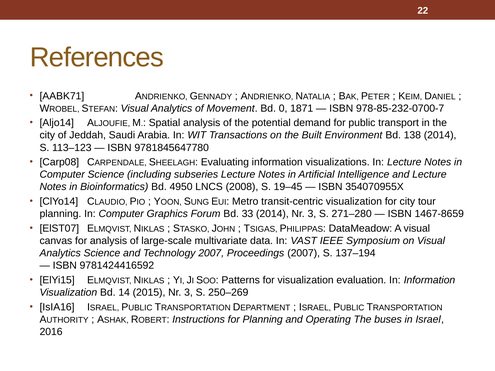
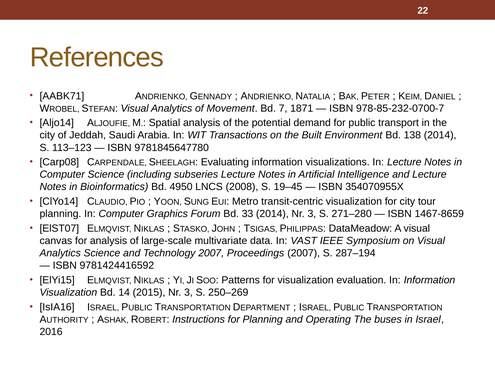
0: 0 -> 7 (283, 108)
137–194: 137–194 -> 287–194 (355, 253)
